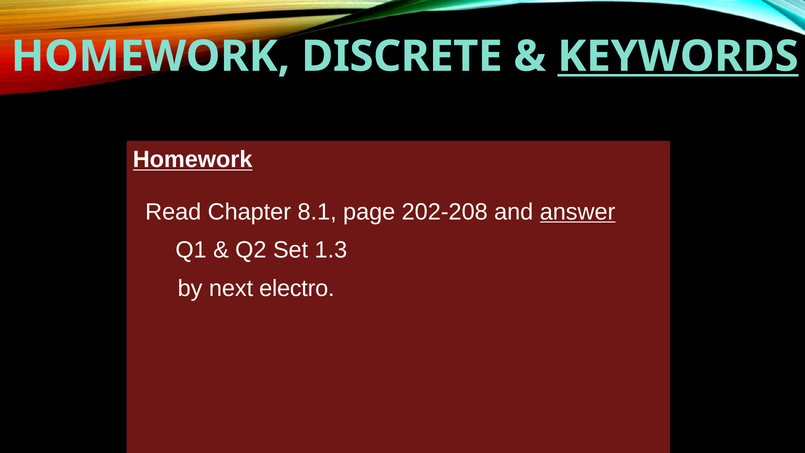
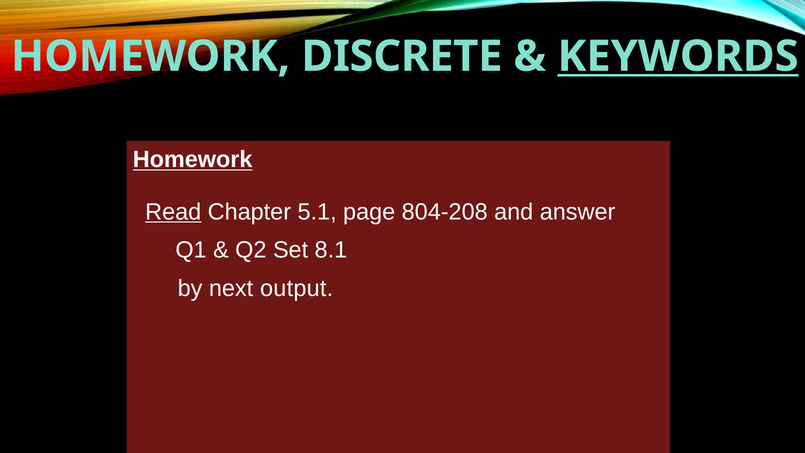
Read underline: none -> present (173, 212)
8.1: 8.1 -> 5.1 (317, 212)
202-208: 202-208 -> 804-208 (445, 212)
answer underline: present -> none (578, 212)
1.3: 1.3 -> 8.1 (331, 250)
electro: electro -> output (297, 288)
